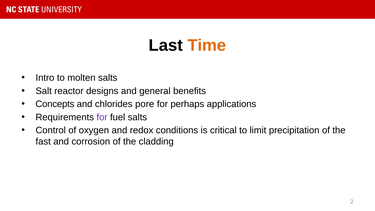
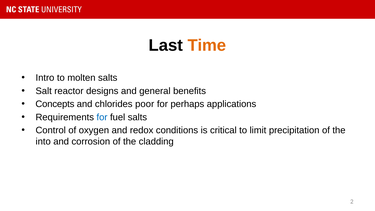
pore: pore -> poor (145, 104)
for colour: purple -> blue (102, 117)
fast: fast -> into (43, 142)
